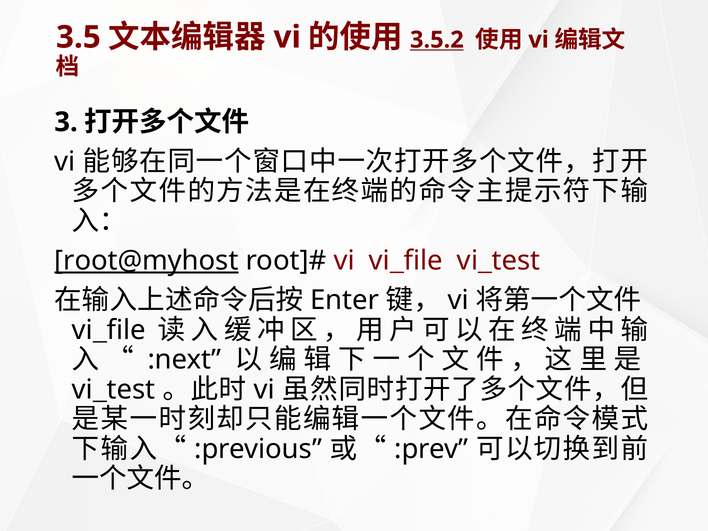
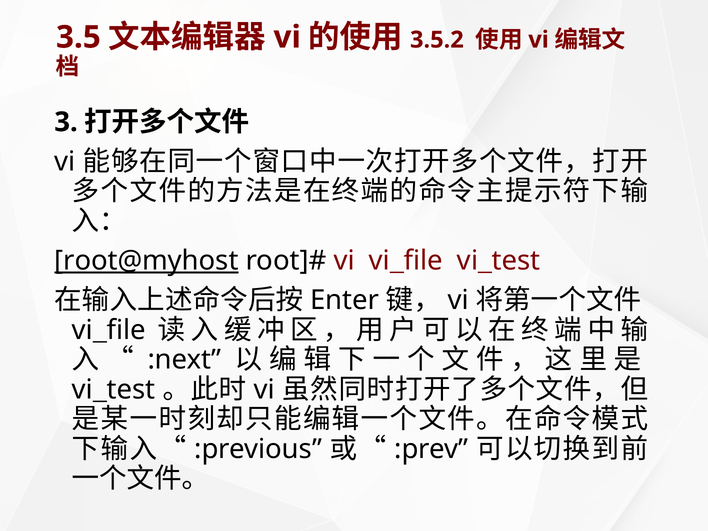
3.5.2 underline: present -> none (437, 40)
